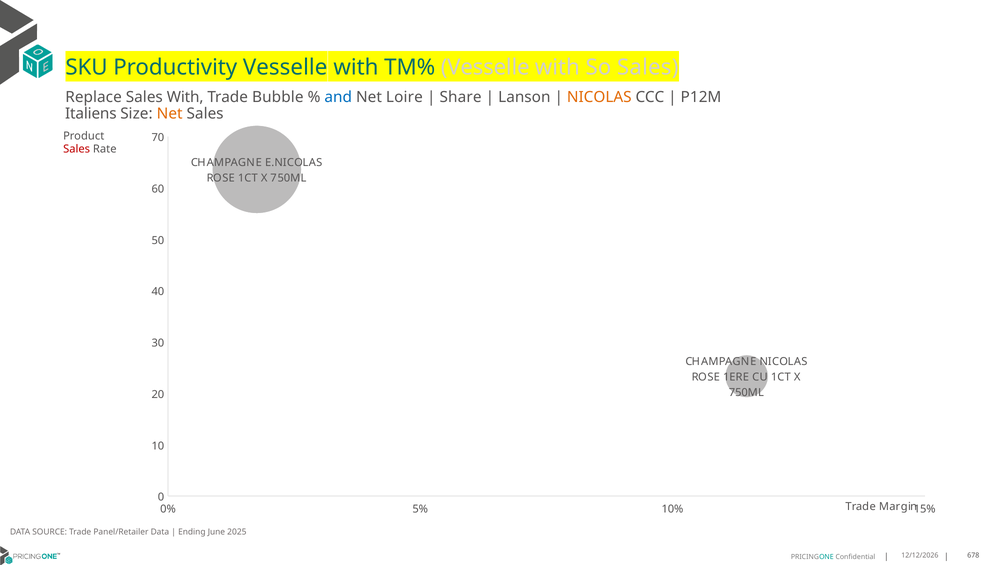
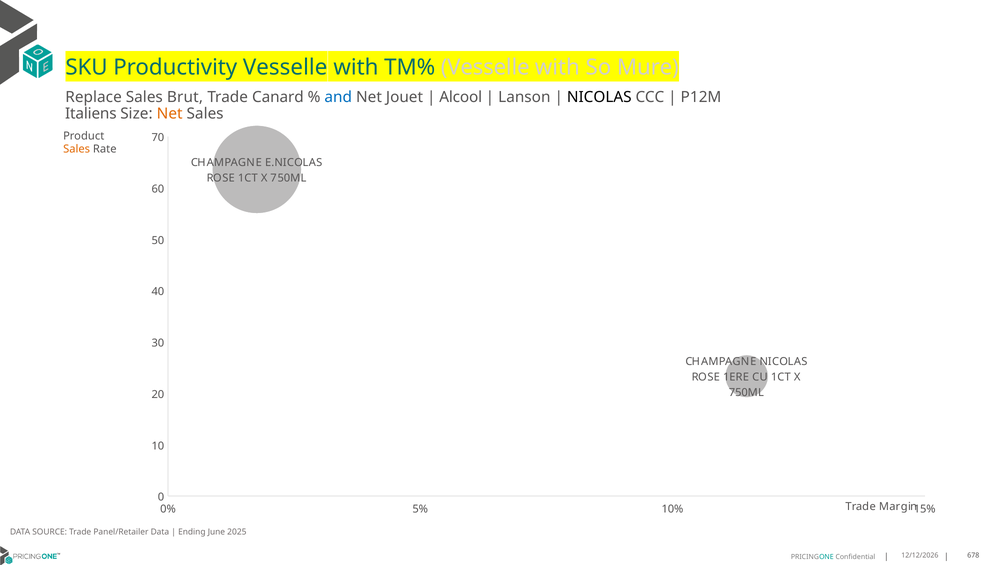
So Sales: Sales -> Mure (648, 67)
Sales With: With -> Brut (185, 97)
Bubble: Bubble -> Canard (278, 97)
Loire: Loire -> Jouet (405, 97)
Share: Share -> Alcool (461, 97)
NICOLAS colour: orange -> black (599, 97)
Sales colour: red -> orange (77, 149)
